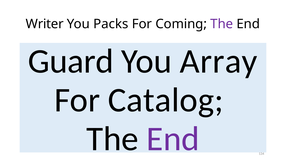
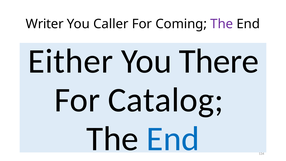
Packs: Packs -> Caller (111, 24)
Guard: Guard -> Either (71, 61)
Array: Array -> There (219, 61)
End colour: purple -> blue (173, 139)
